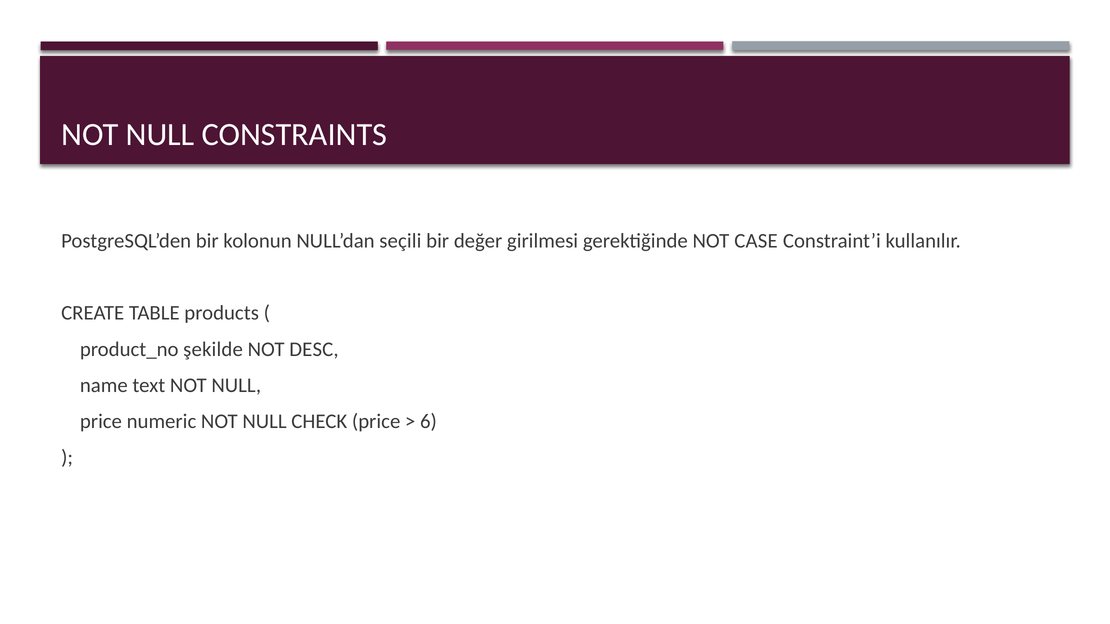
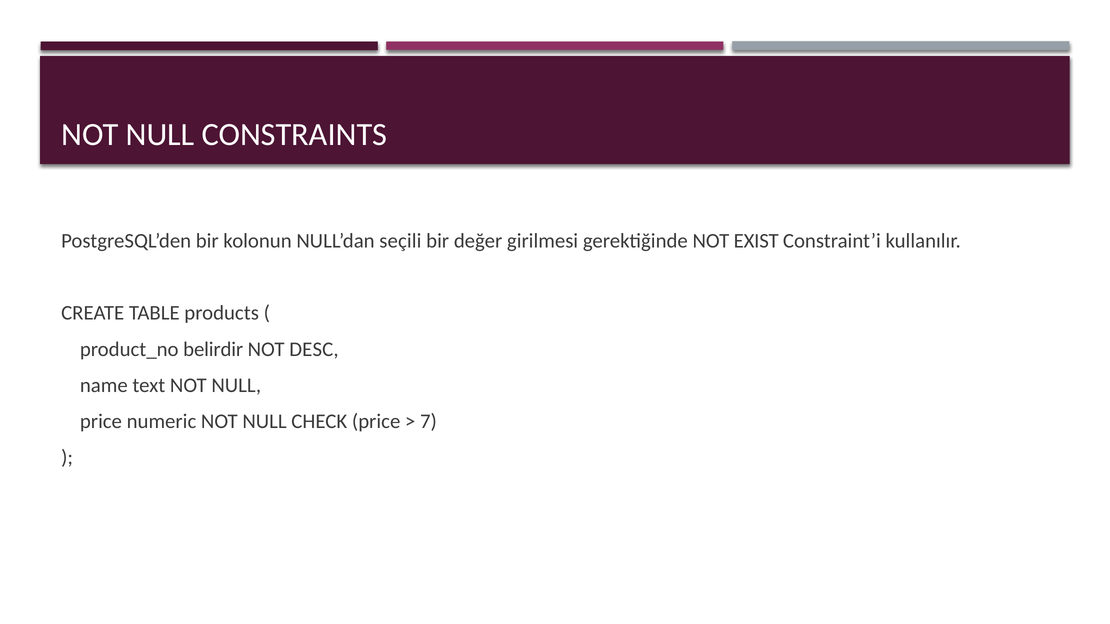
CASE: CASE -> EXIST (756, 241)
şekilde: şekilde -> belirdir (213, 349)
6: 6 -> 7 (429, 422)
